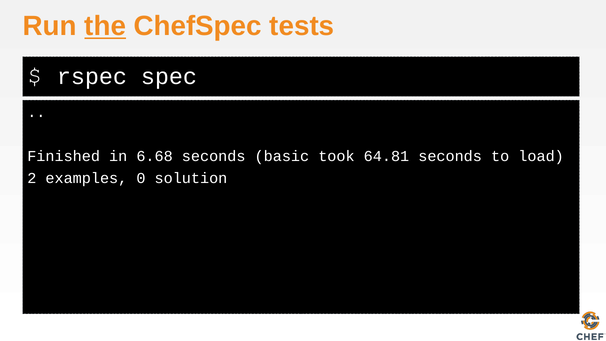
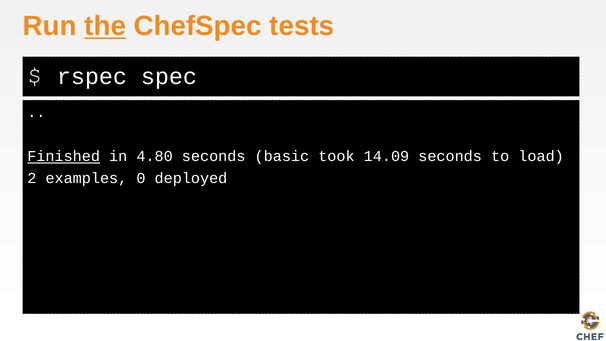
Finished underline: none -> present (64, 156)
6.68: 6.68 -> 4.80 (155, 156)
64.81: 64.81 -> 14.09 (386, 156)
solution: solution -> deployed (191, 178)
